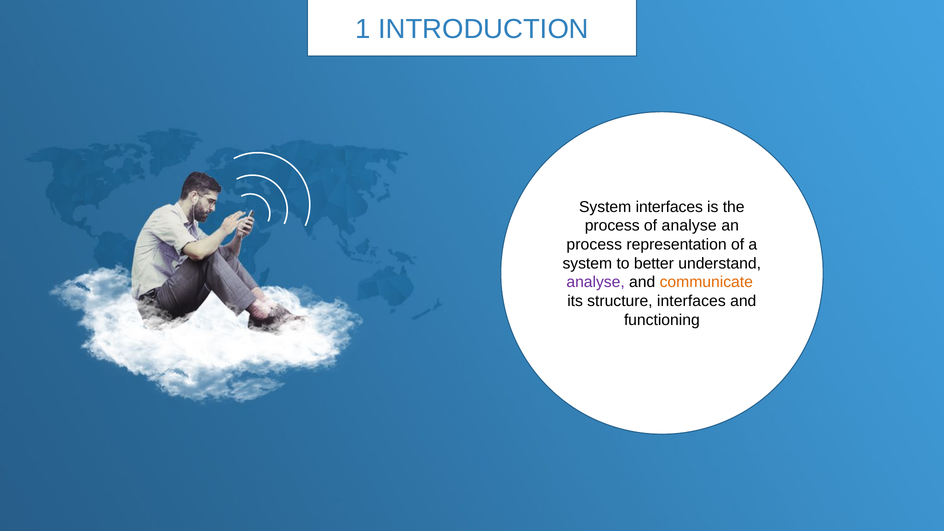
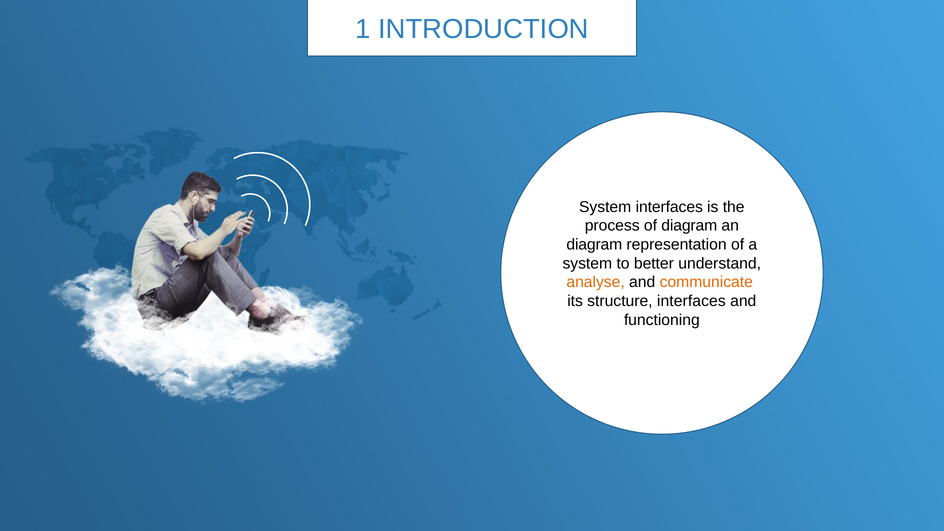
of analyse: analyse -> diagram (689, 226)
process: process -> diagram (594, 245)
analyse colour: purple -> orange (596, 282)
